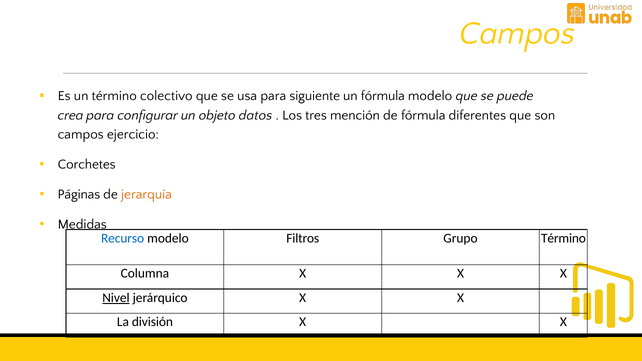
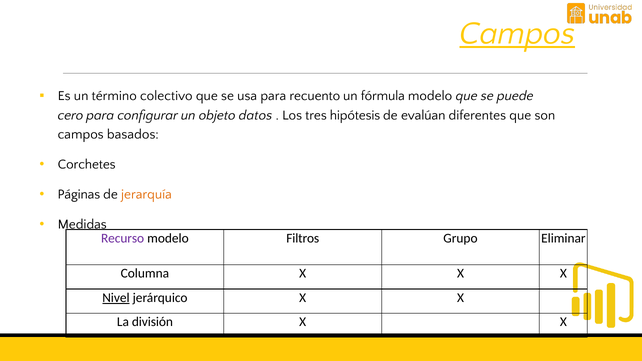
Campos underline: none -> present (517, 33)
siguiente: siguiente -> recuento (315, 96)
crea: crea -> cero (71, 115)
mención: mención -> hipótesis (355, 115)
de fórmula: fórmula -> evalúan (423, 115)
ejercicio: ejercicio -> basados (133, 135)
Recurso colour: blue -> purple (123, 238)
Grupo Término: Término -> Eliminar (563, 238)
